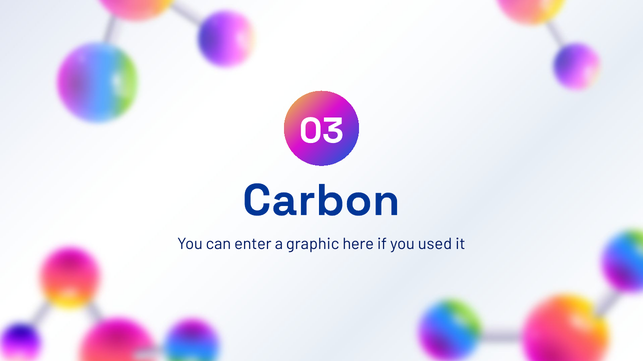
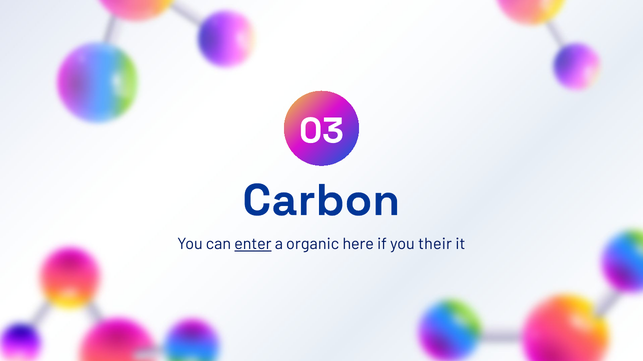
enter underline: none -> present (253, 244)
graphic: graphic -> organic (313, 244)
used: used -> their (435, 244)
